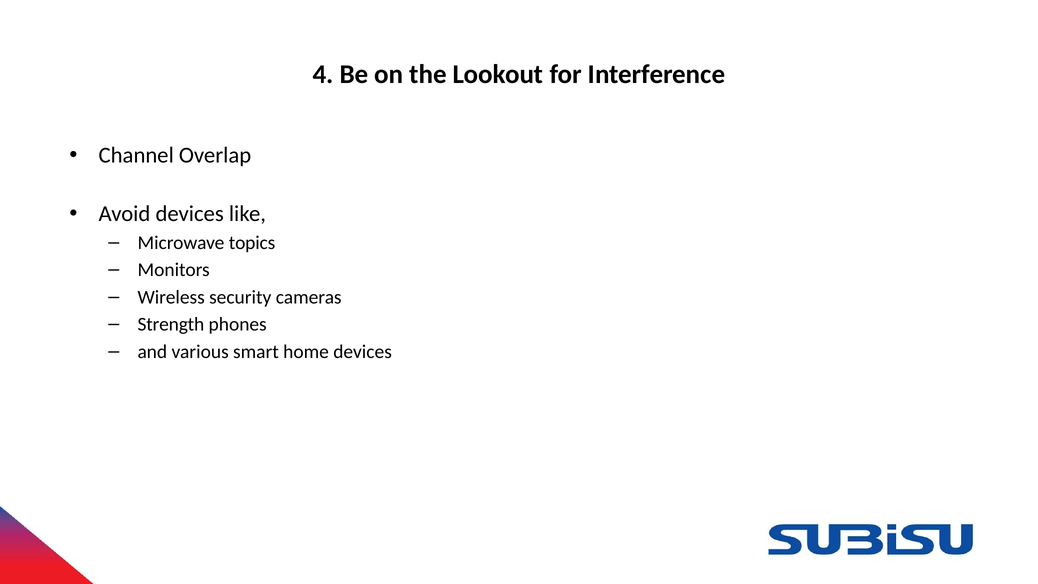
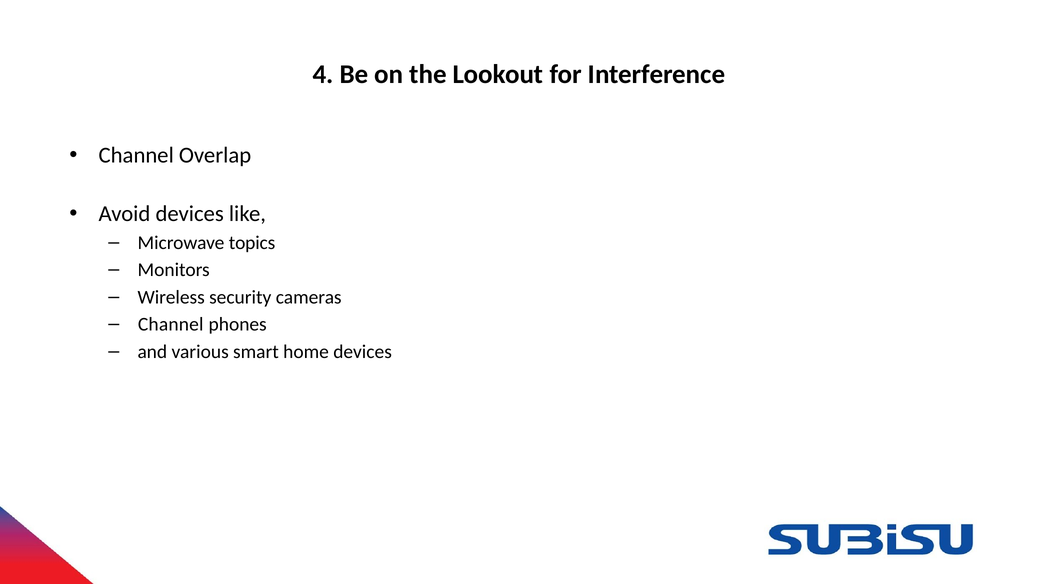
Strength: Strength -> Channel (171, 324)
